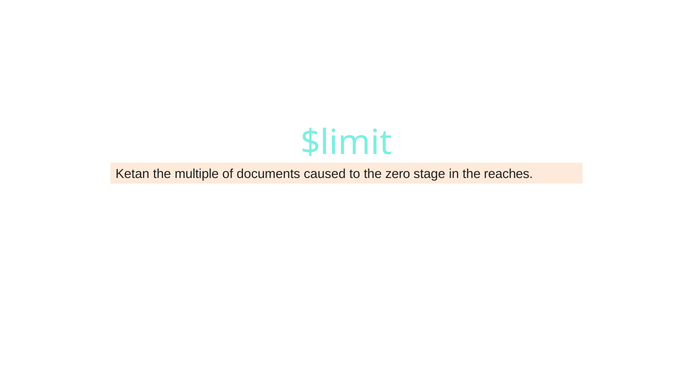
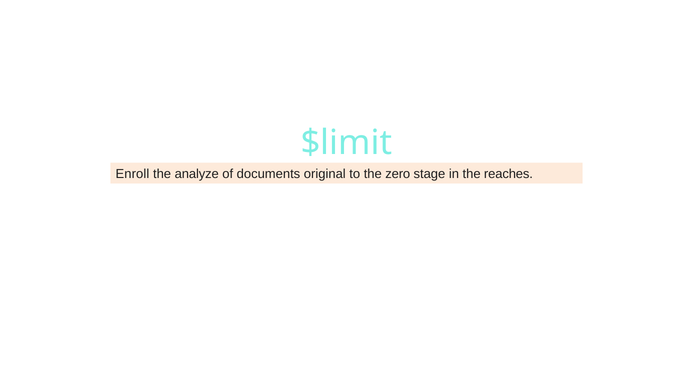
Ketan: Ketan -> Enroll (132, 174)
multiple: multiple -> analyze (197, 174)
caused: caused -> original (325, 174)
